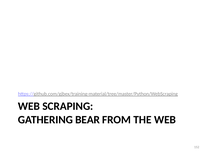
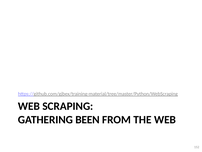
BEAR: BEAR -> BEEN (88, 119)
